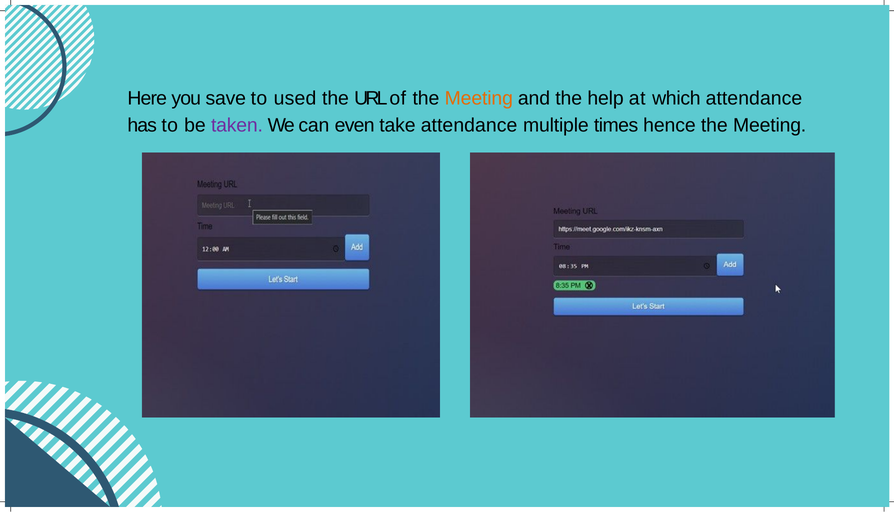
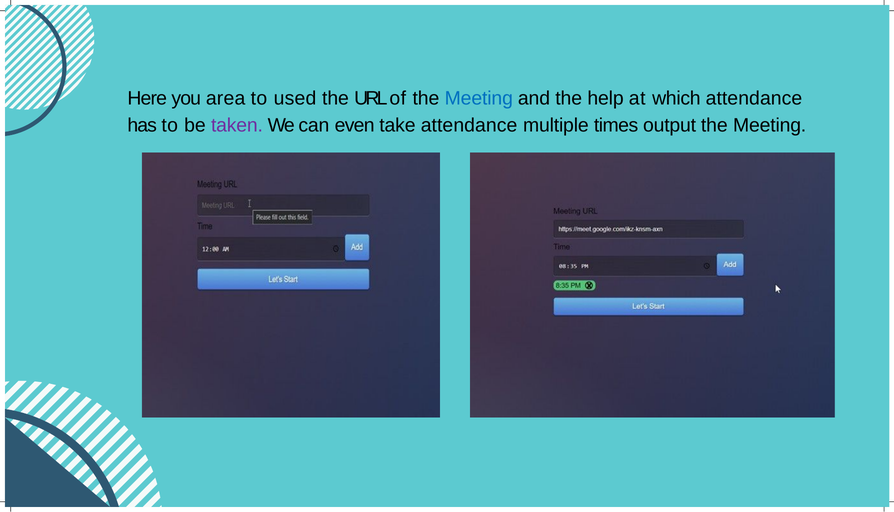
save: save -> area (226, 99)
Meeting colour: orange -> blue (479, 99)
hence: hence -> output (670, 125)
